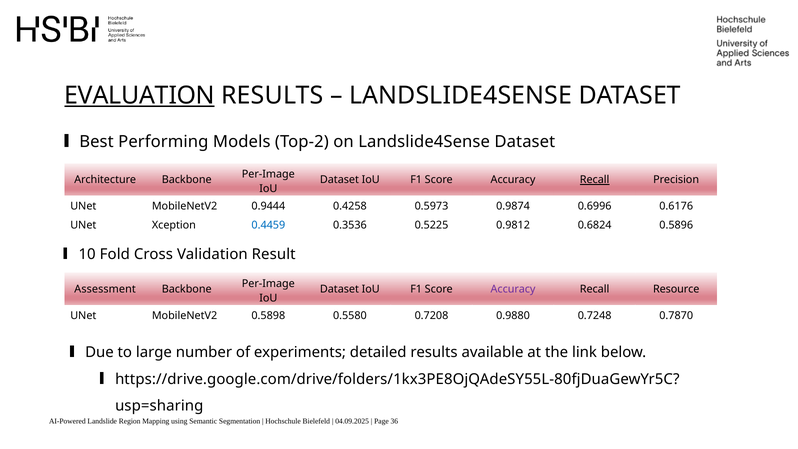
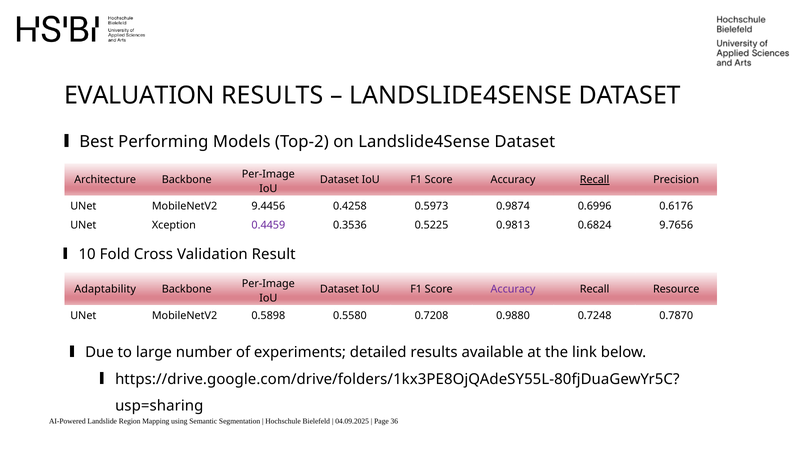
EVALUATION underline: present -> none (140, 95)
0.9444: 0.9444 -> 9.4456 (268, 206)
0.4459 colour: blue -> purple (268, 225)
0.9812: 0.9812 -> 0.9813 (513, 225)
0.5896: 0.5896 -> 9.7656 (676, 225)
Assessment: Assessment -> Adaptability (105, 289)
